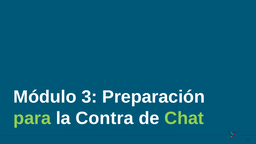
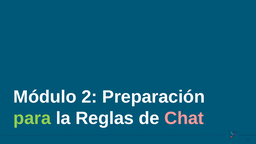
3: 3 -> 2 (89, 97)
Contra: Contra -> Reglas (105, 118)
Chat colour: light green -> pink (184, 118)
